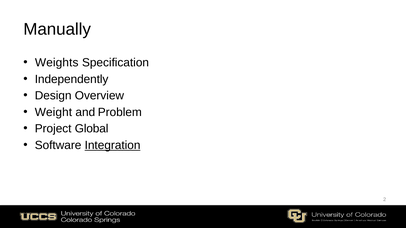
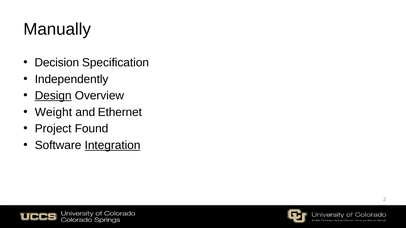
Weights: Weights -> Decision (57, 63)
Design underline: none -> present (53, 96)
Problem: Problem -> Ethernet (120, 112)
Global: Global -> Found (92, 129)
